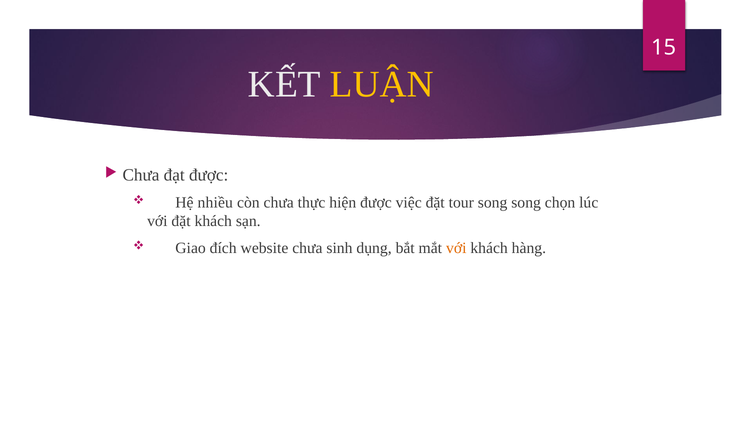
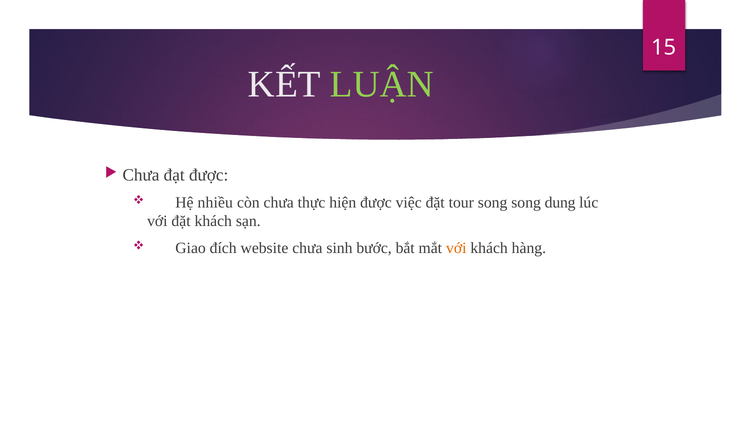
LUẬN colour: yellow -> light green (382, 84)
chọn: chọn -> dung (560, 202)
dụng: dụng -> bước (374, 248)
